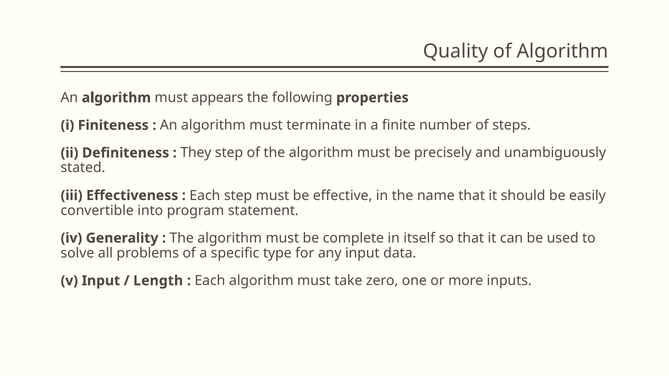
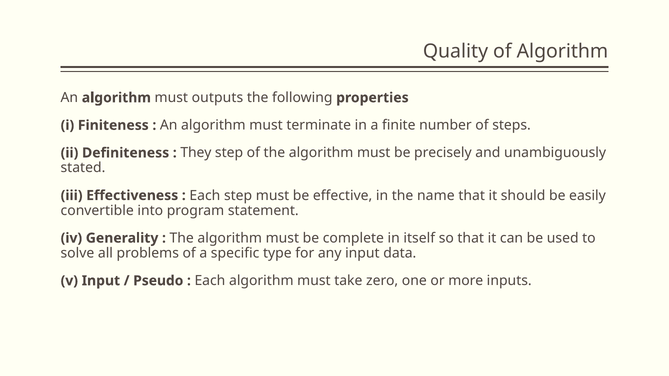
appears: appears -> outputs (217, 98)
Length: Length -> Pseudo (158, 281)
